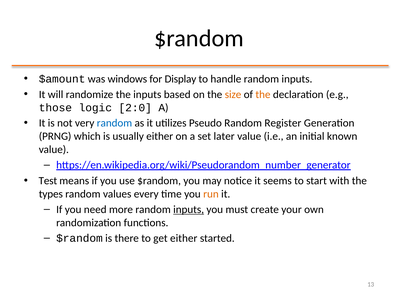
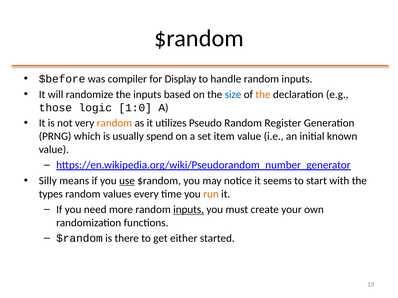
$amount: $amount -> $before (62, 79)
windows: windows -> compiler (127, 79)
size colour: orange -> blue (233, 95)
2:0: 2:0 -> 1:0 (135, 108)
random colour: blue -> orange (114, 123)
usually either: either -> spend (160, 137)
later: later -> item (224, 137)
Test: Test -> Silly (48, 181)
use underline: none -> present (127, 181)
